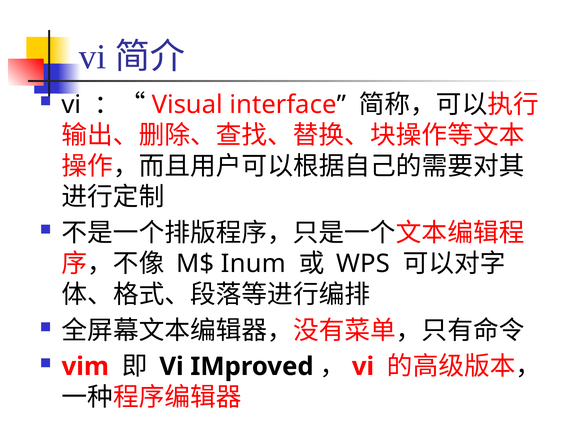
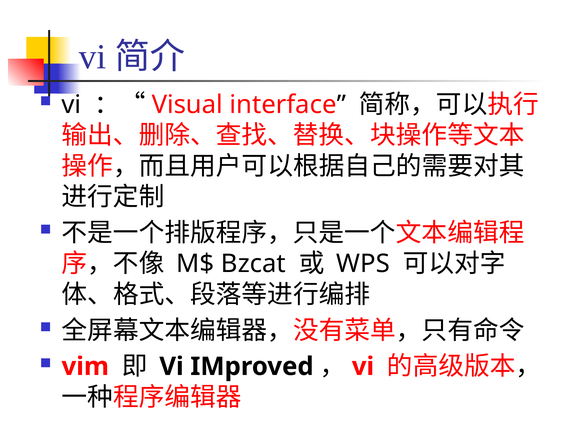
Inum: Inum -> Bzcat (253, 264)
